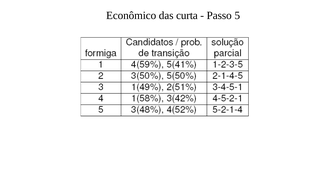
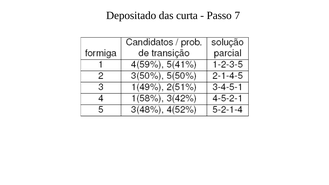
Econômico: Econômico -> Depositado (131, 16)
5: 5 -> 7 (237, 16)
